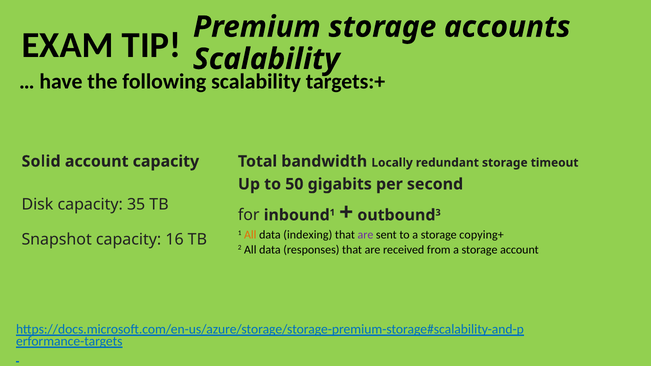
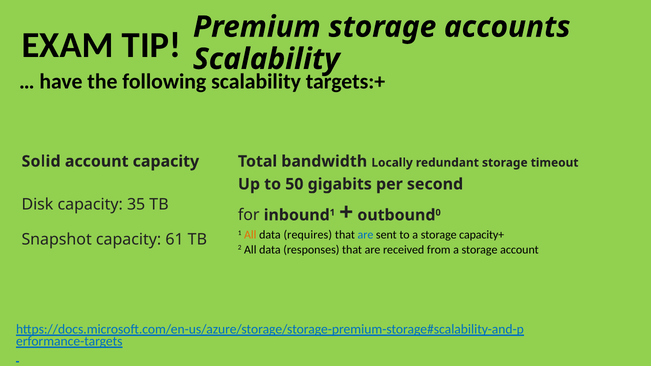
3: 3 -> 0 (438, 213)
indexing: indexing -> requires (308, 235)
are colour: purple -> blue (365, 235)
copying+: copying+ -> capacity+ (482, 235)
16: 16 -> 61 (175, 239)
